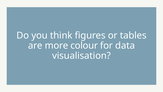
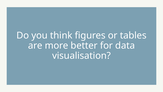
colour: colour -> better (84, 45)
